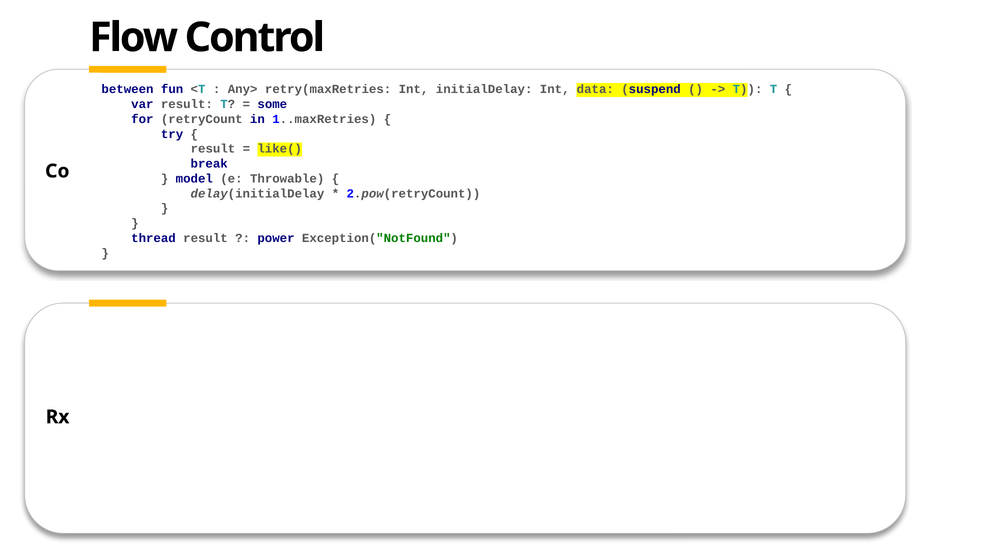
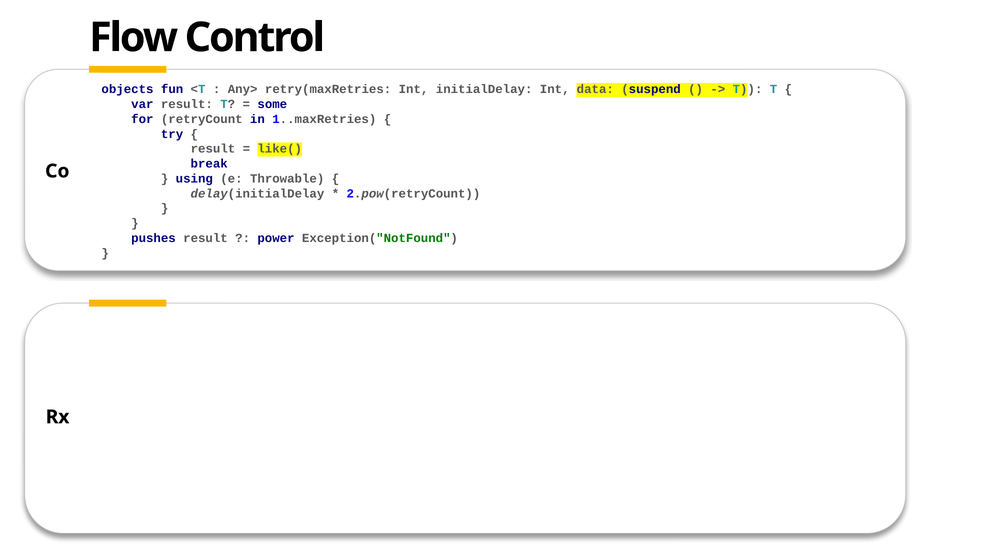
between: between -> objects (128, 89)
model: model -> using (194, 179)
thread: thread -> pushes (153, 238)
